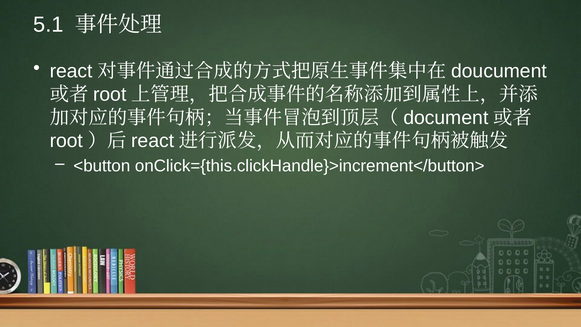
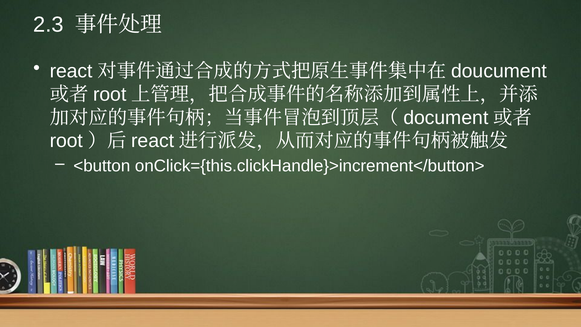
5.1: 5.1 -> 2.3 (48, 24)
